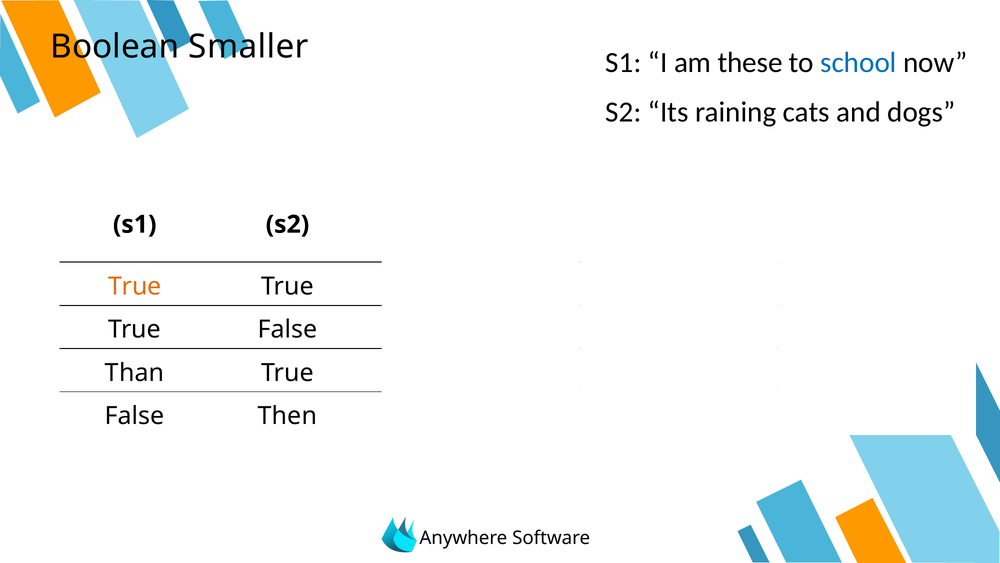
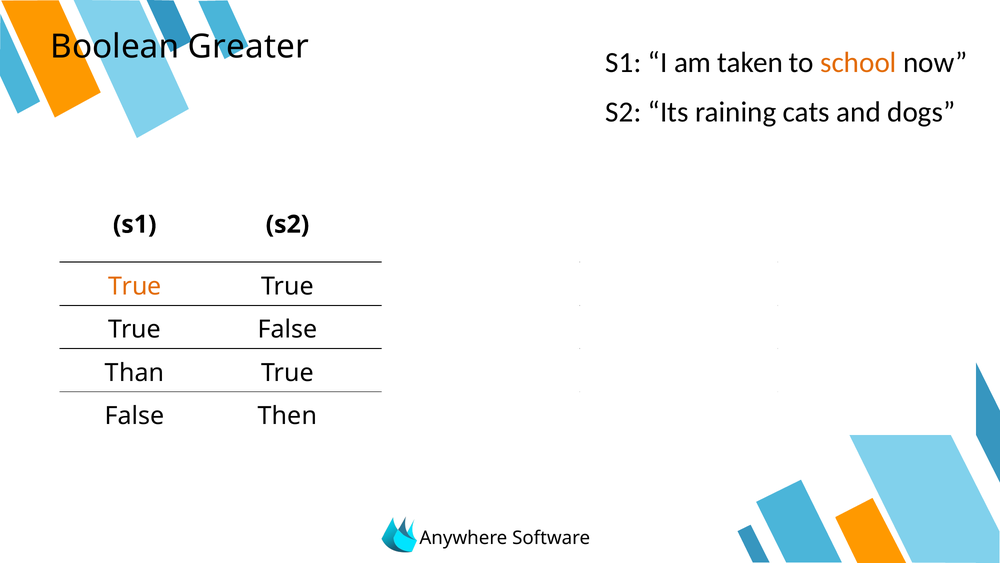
Smaller: Smaller -> Greater (249, 47)
these: these -> taken (750, 63)
school colour: blue -> orange (858, 63)
